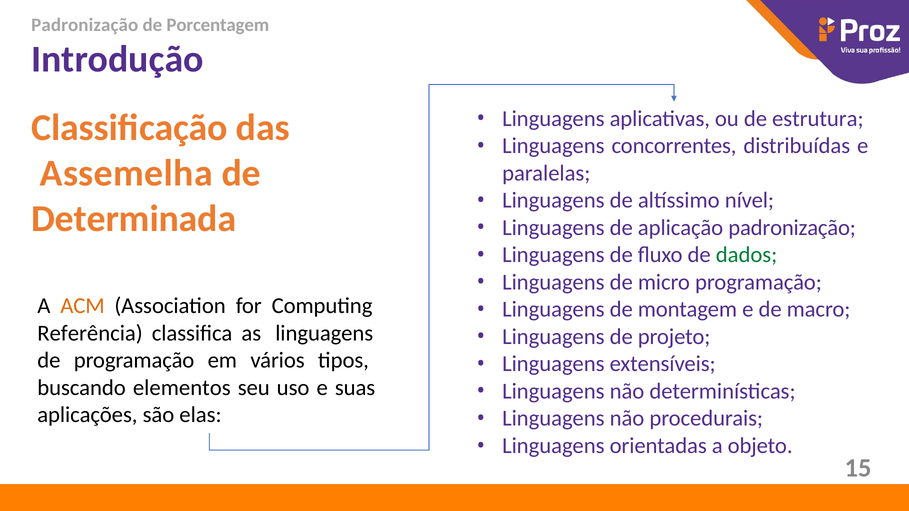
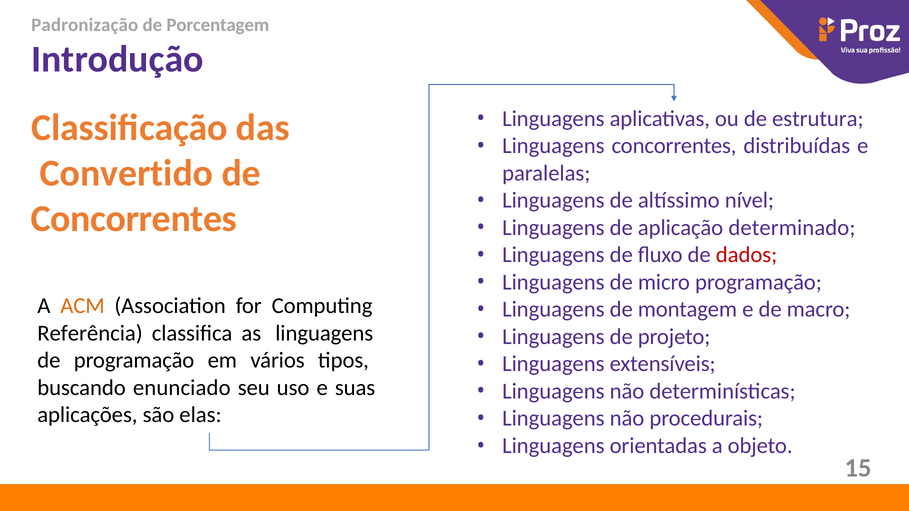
Assemelha: Assemelha -> Convertido (127, 173)
Determinada: Determinada -> Concorrentes (134, 219)
padronização: padronização -> determinado (792, 228)
dados colour: green -> red (747, 255)
elementos: elementos -> enunciado (182, 388)
